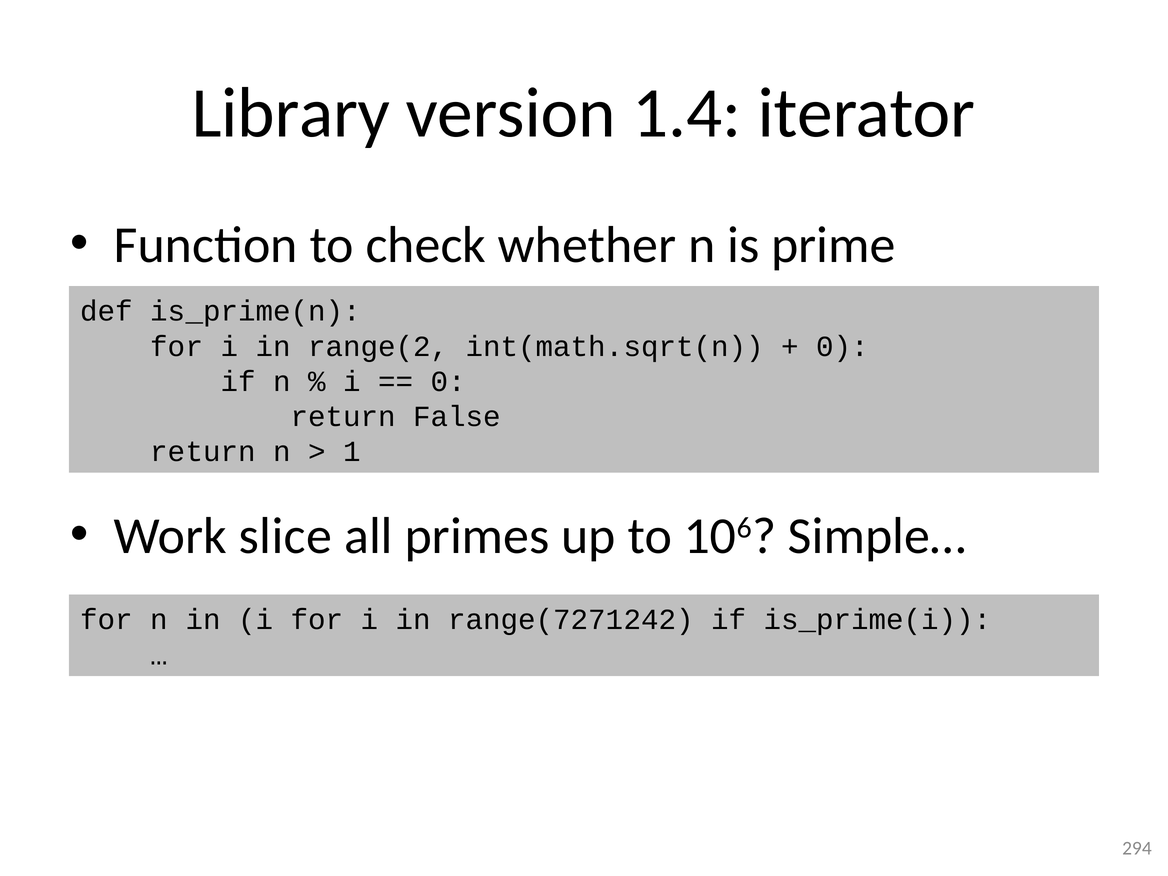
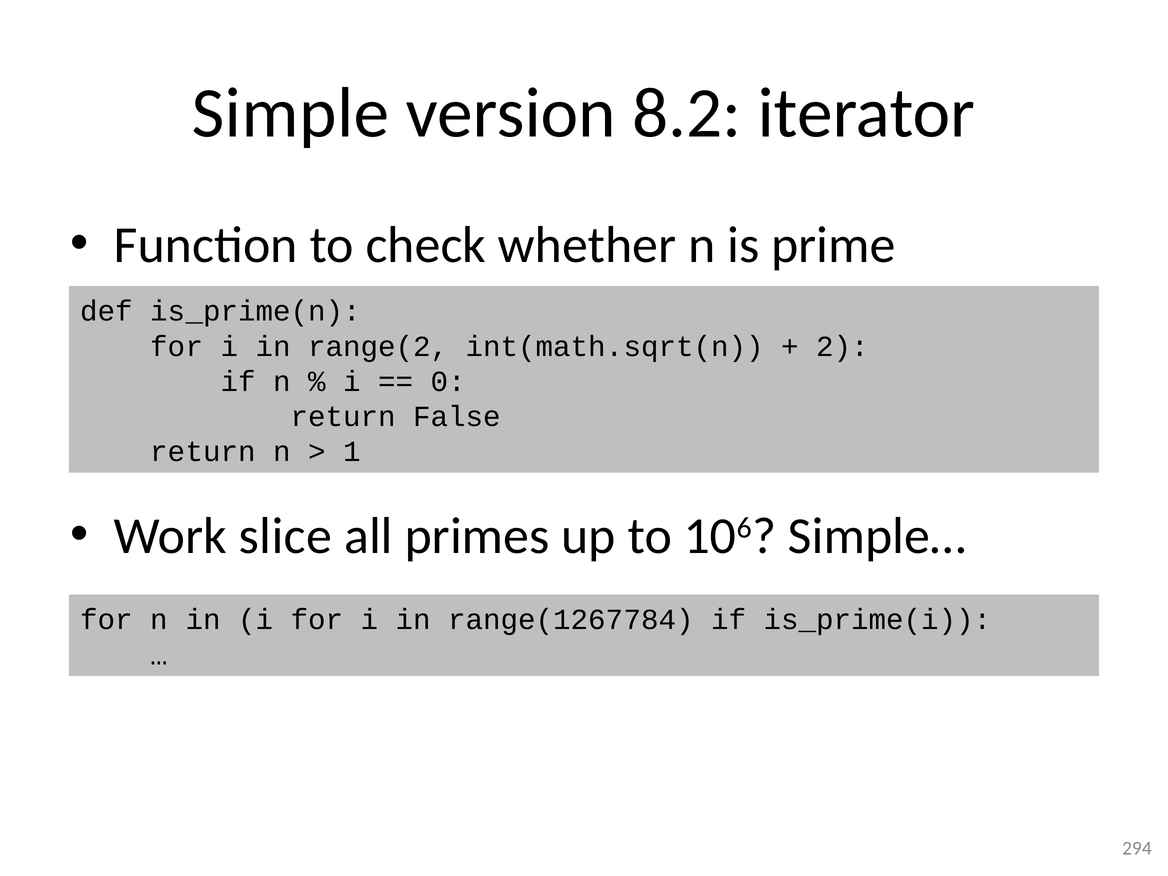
Library: Library -> Simple (290, 113)
1.4: 1.4 -> 8.2 (687, 113)
0: 0 -> 2 (843, 346)
range(7271242: range(7271242 -> range(1267784 (571, 620)
